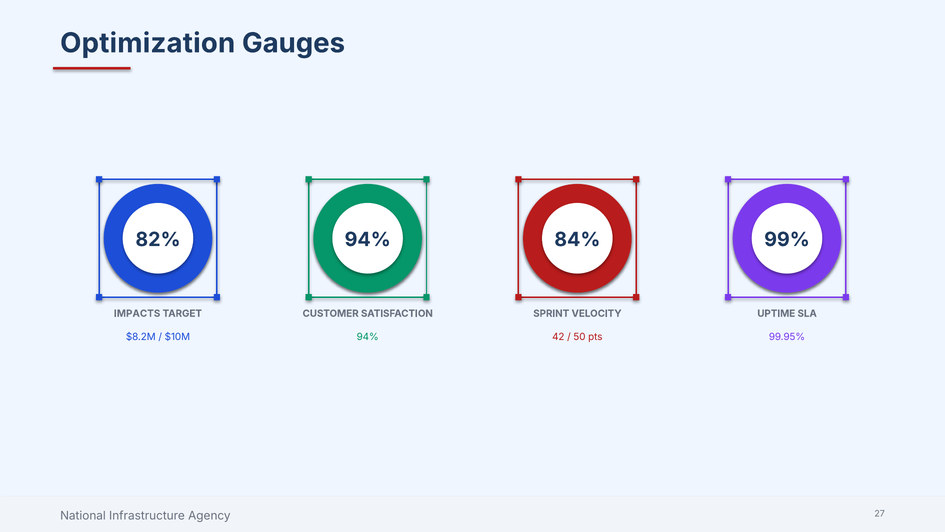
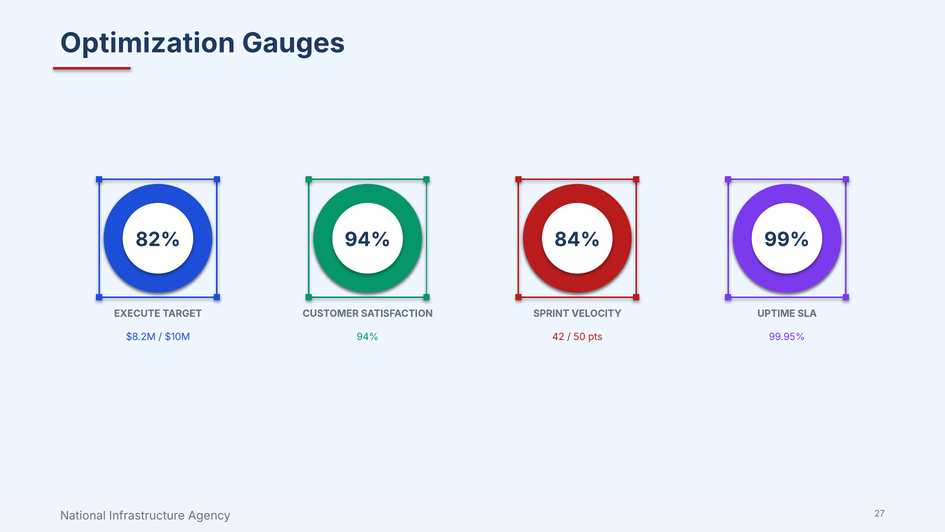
IMPACTS: IMPACTS -> EXECUTE (137, 313)
